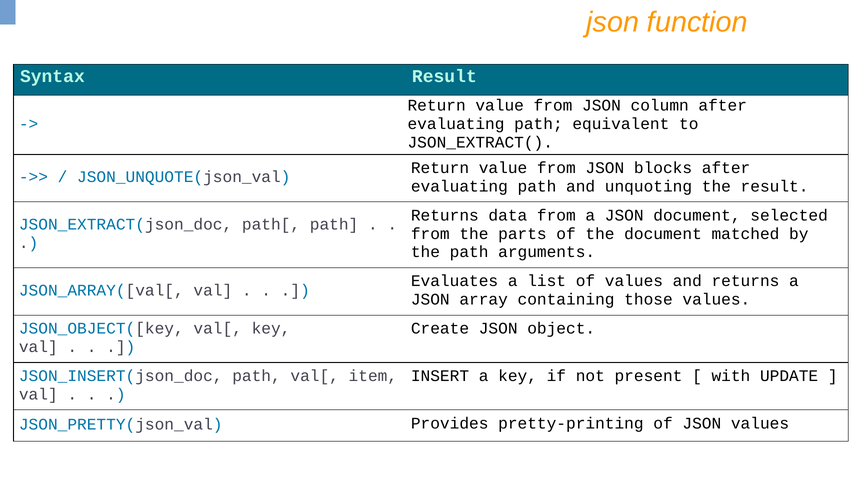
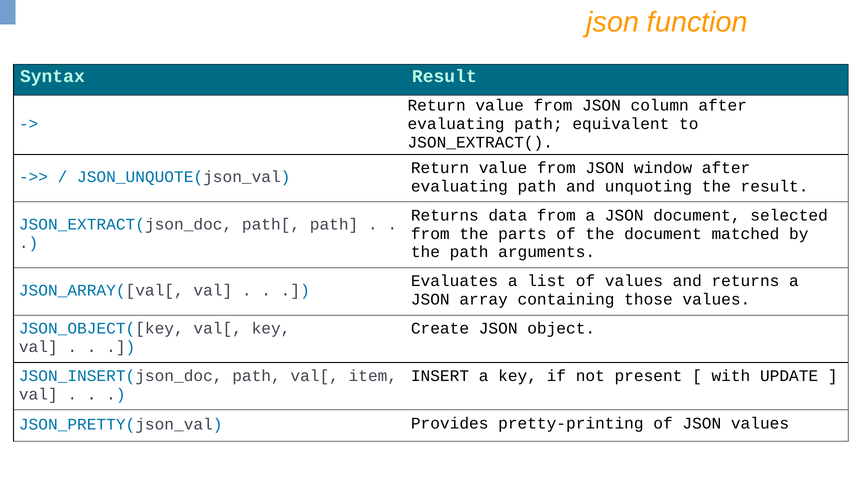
blocks: blocks -> window (663, 168)
